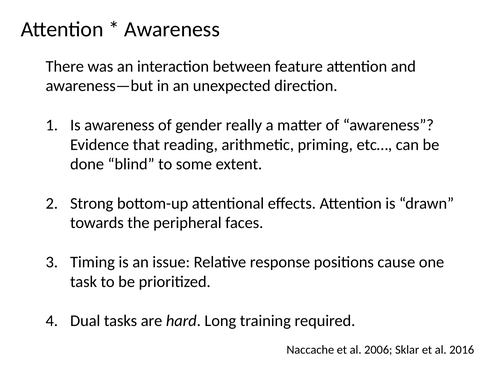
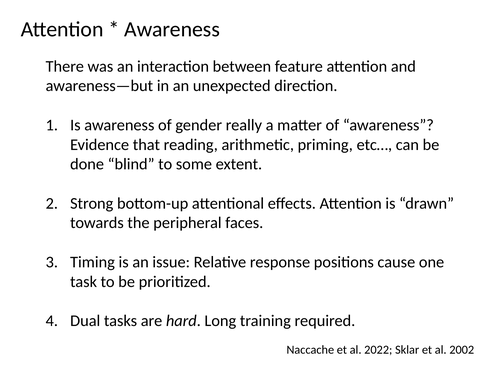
2006: 2006 -> 2022 (378, 350)
2016: 2016 -> 2002 (462, 350)
